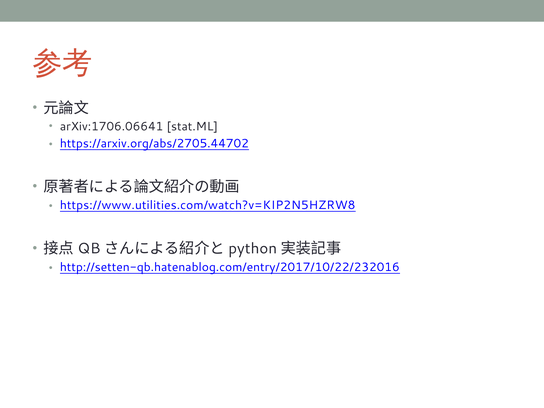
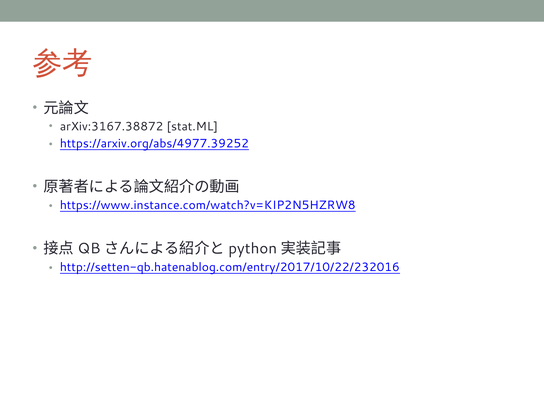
arXiv:1706.06641: arXiv:1706.06641 -> arXiv:3167.38872 (112, 127)
https://arxiv.org/abs/2705.44702: https://arxiv.org/abs/2705.44702 -> https://arxiv.org/abs/4977.39252 (154, 143)
https://www.utilities.com/watch?v=KIP2N5HZRW8: https://www.utilities.com/watch?v=KIP2N5HZRW8 -> https://www.instance.com/watch?v=KIP2N5HZRW8 (208, 205)
